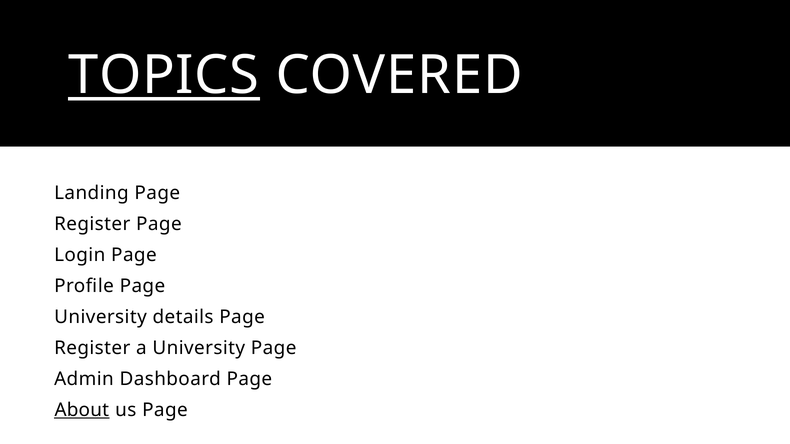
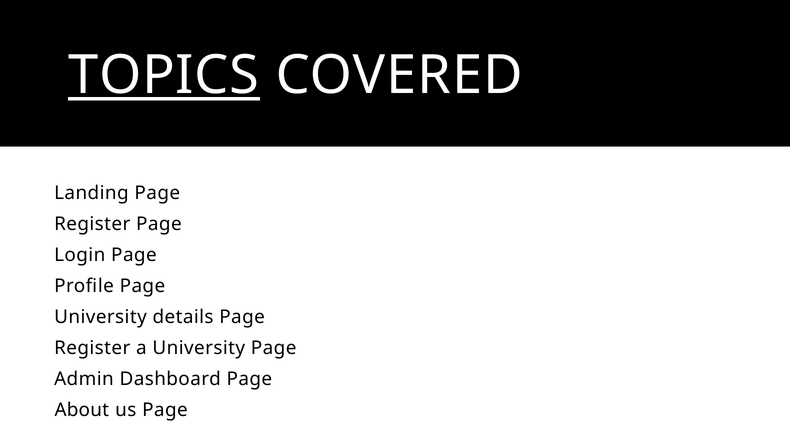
About underline: present -> none (82, 410)
